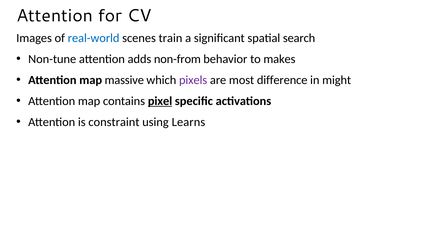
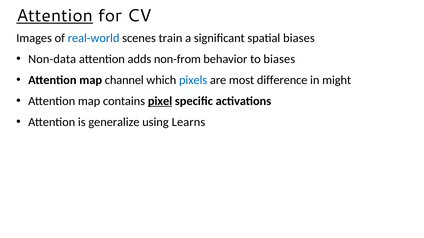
Attention underline: none -> present (55, 16)
spatial search: search -> biases (299, 38)
Non-tune: Non-tune -> Non-data (52, 59)
to makes: makes -> biases (279, 59)
massive: massive -> channel (124, 80)
pixels colour: purple -> blue (193, 80)
constraint: constraint -> generalize (114, 122)
